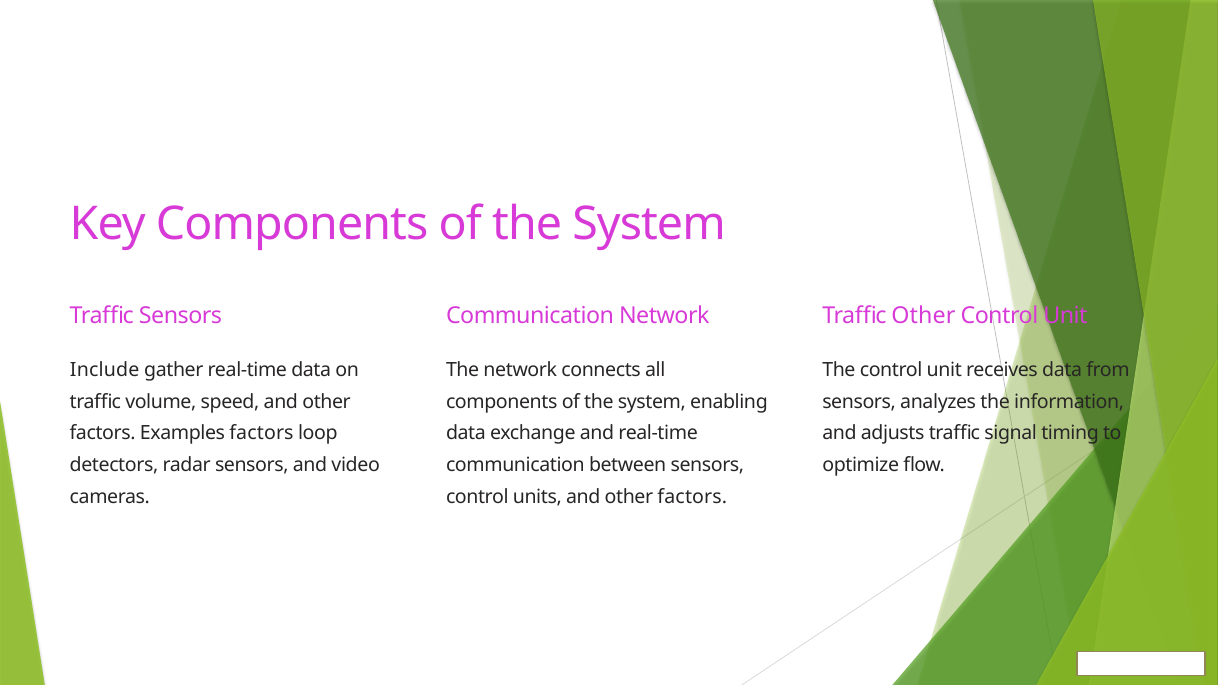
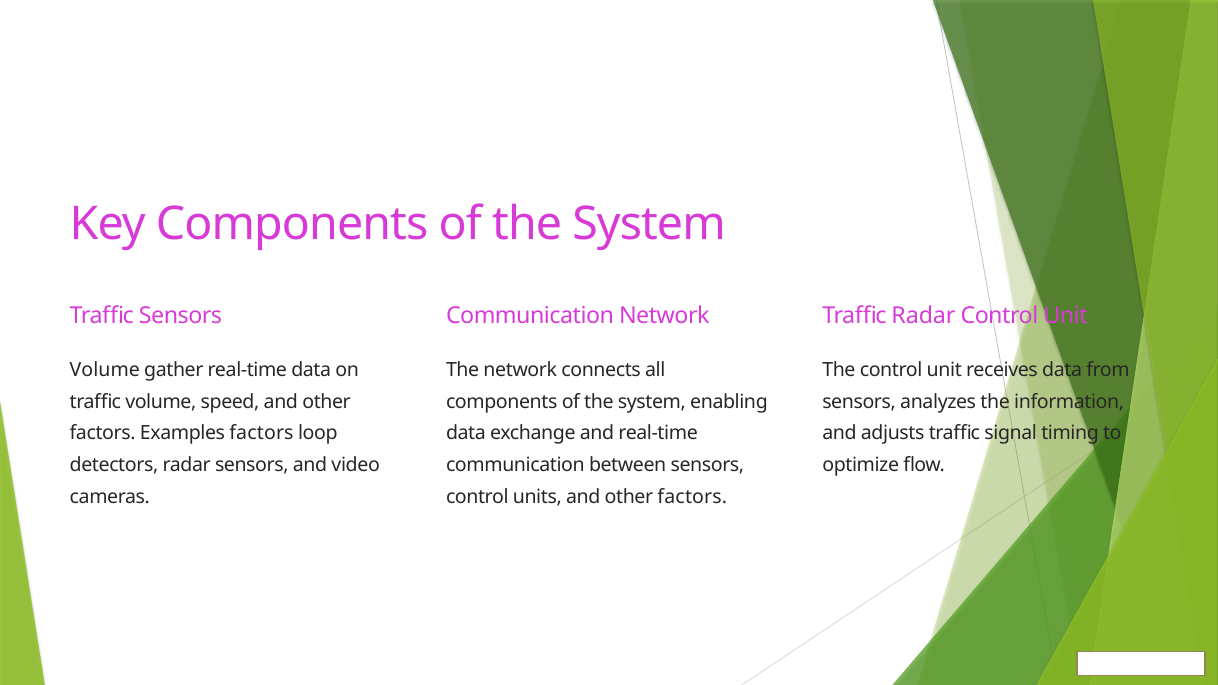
Traffic Other: Other -> Radar (923, 316)
Include: Include -> Volume (105, 370)
